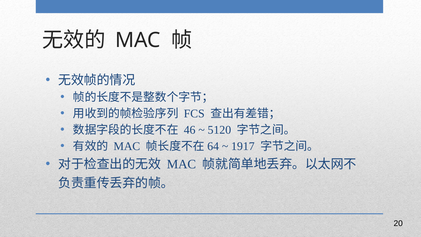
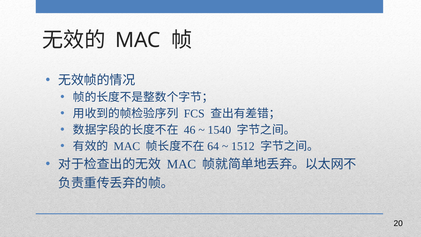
5120: 5120 -> 1540 (219, 130)
1917: 1917 -> 1512 (243, 146)
